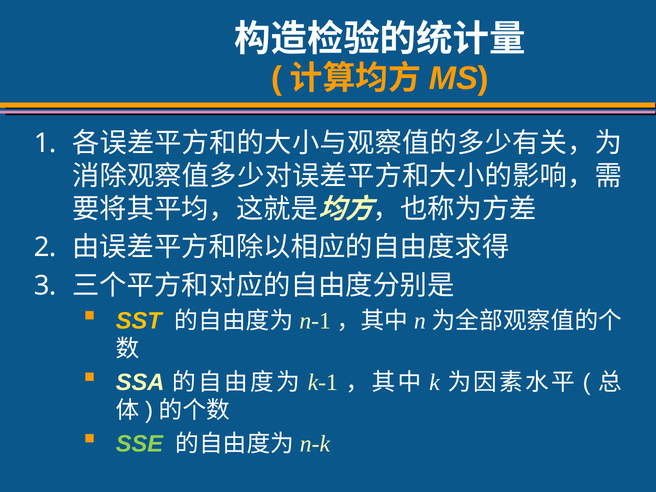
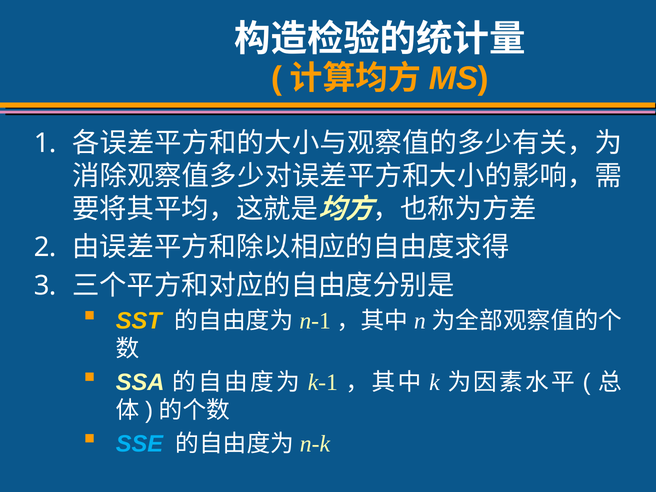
SSE colour: light green -> light blue (139, 444)
